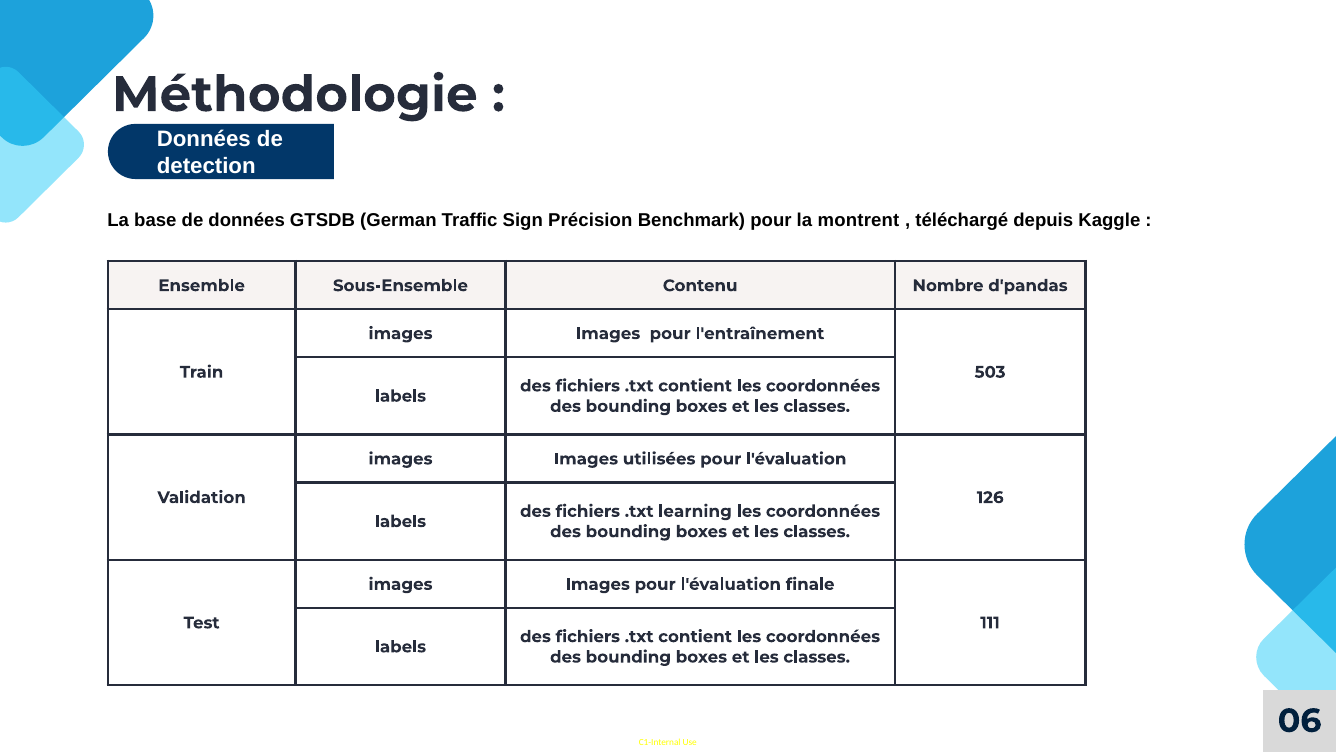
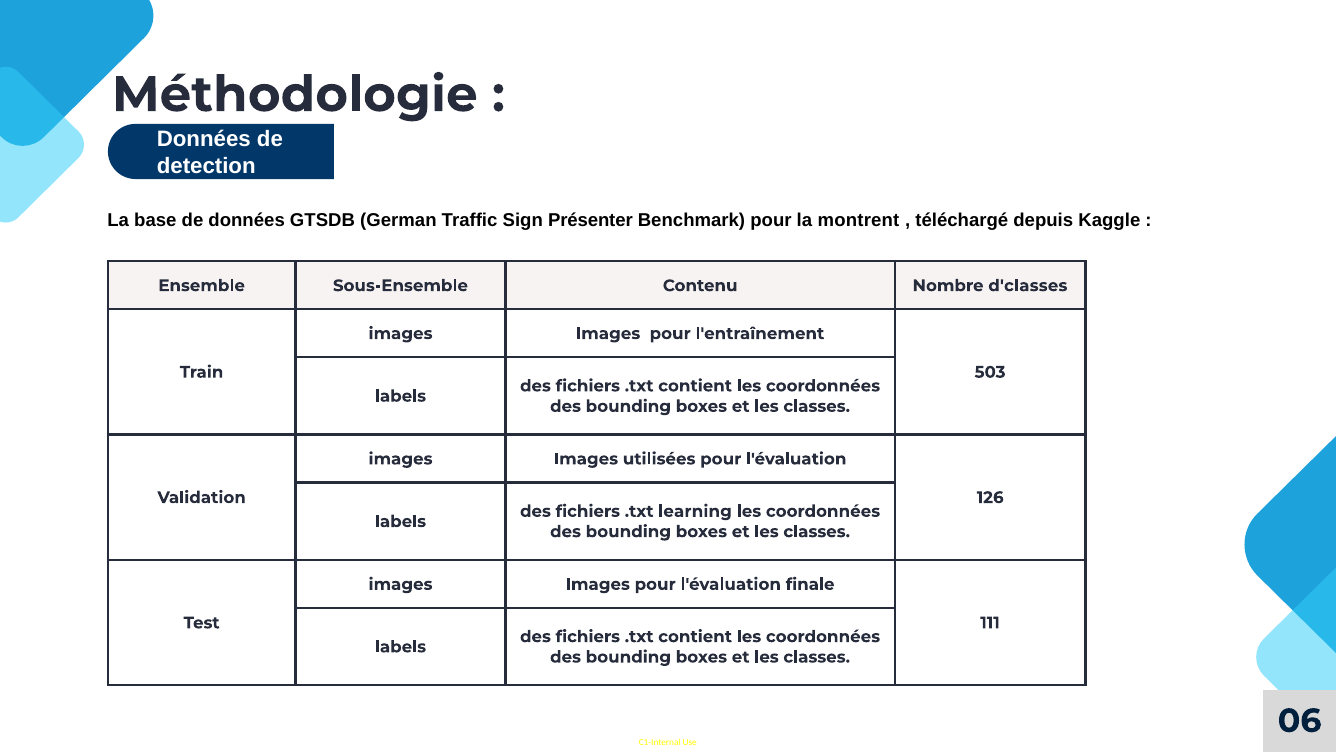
Précision: Précision -> Présenter (590, 220)
d'pandas: d'pandas -> d'classes (1028, 285)
